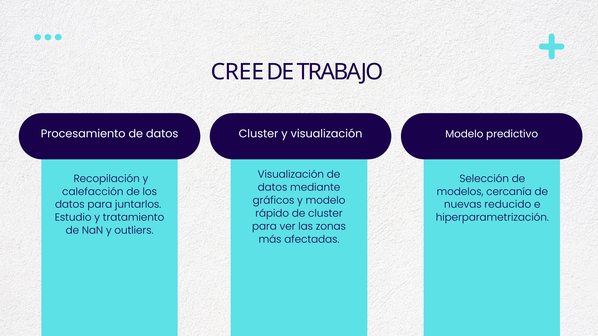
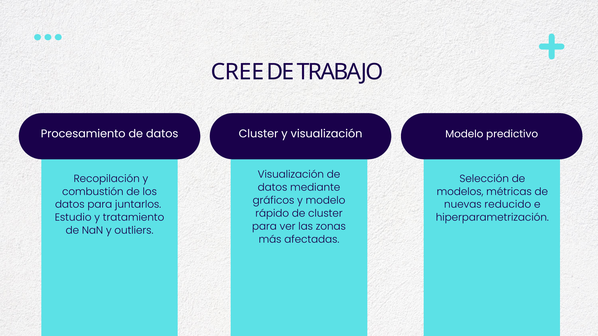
calefacción: calefacción -> combustión (93, 192)
cercanía: cercanía -> métricas (509, 192)
